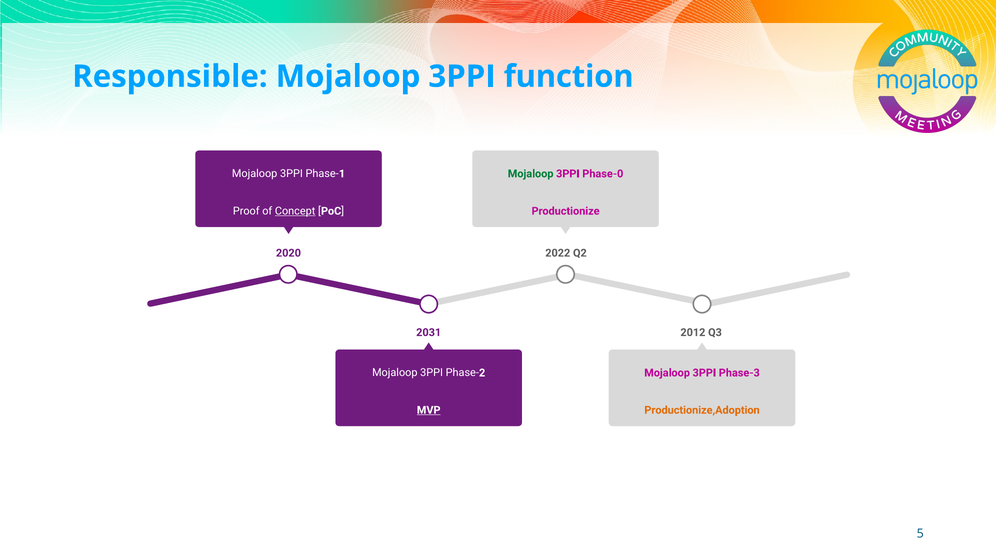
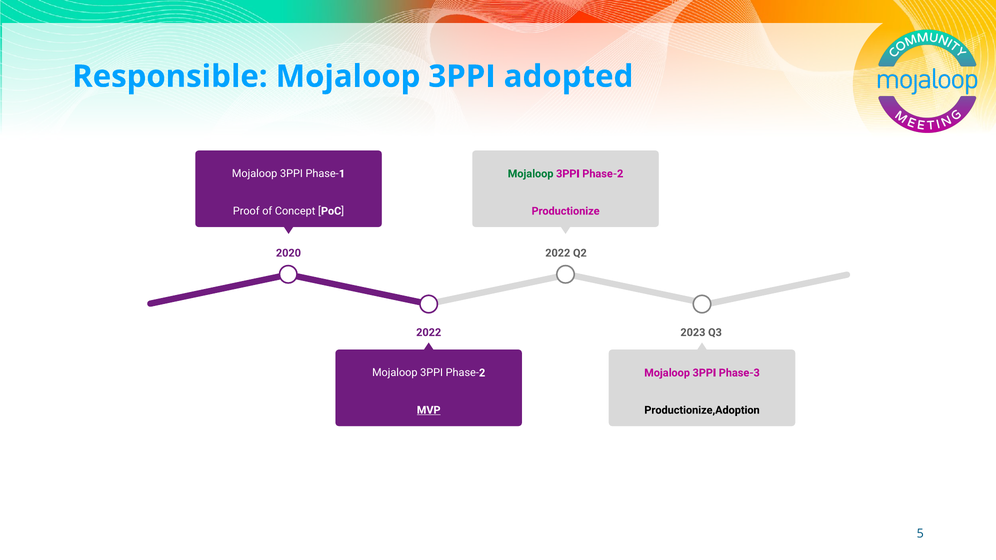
function: function -> adopted (569, 77)
Phase-0: Phase-0 -> Phase-2 (603, 174)
Concept underline: present -> none (295, 211)
2031: 2031 -> 2022 (429, 333)
2012: 2012 -> 2023 (693, 333)
Productionize,Adoption colour: orange -> black (702, 410)
